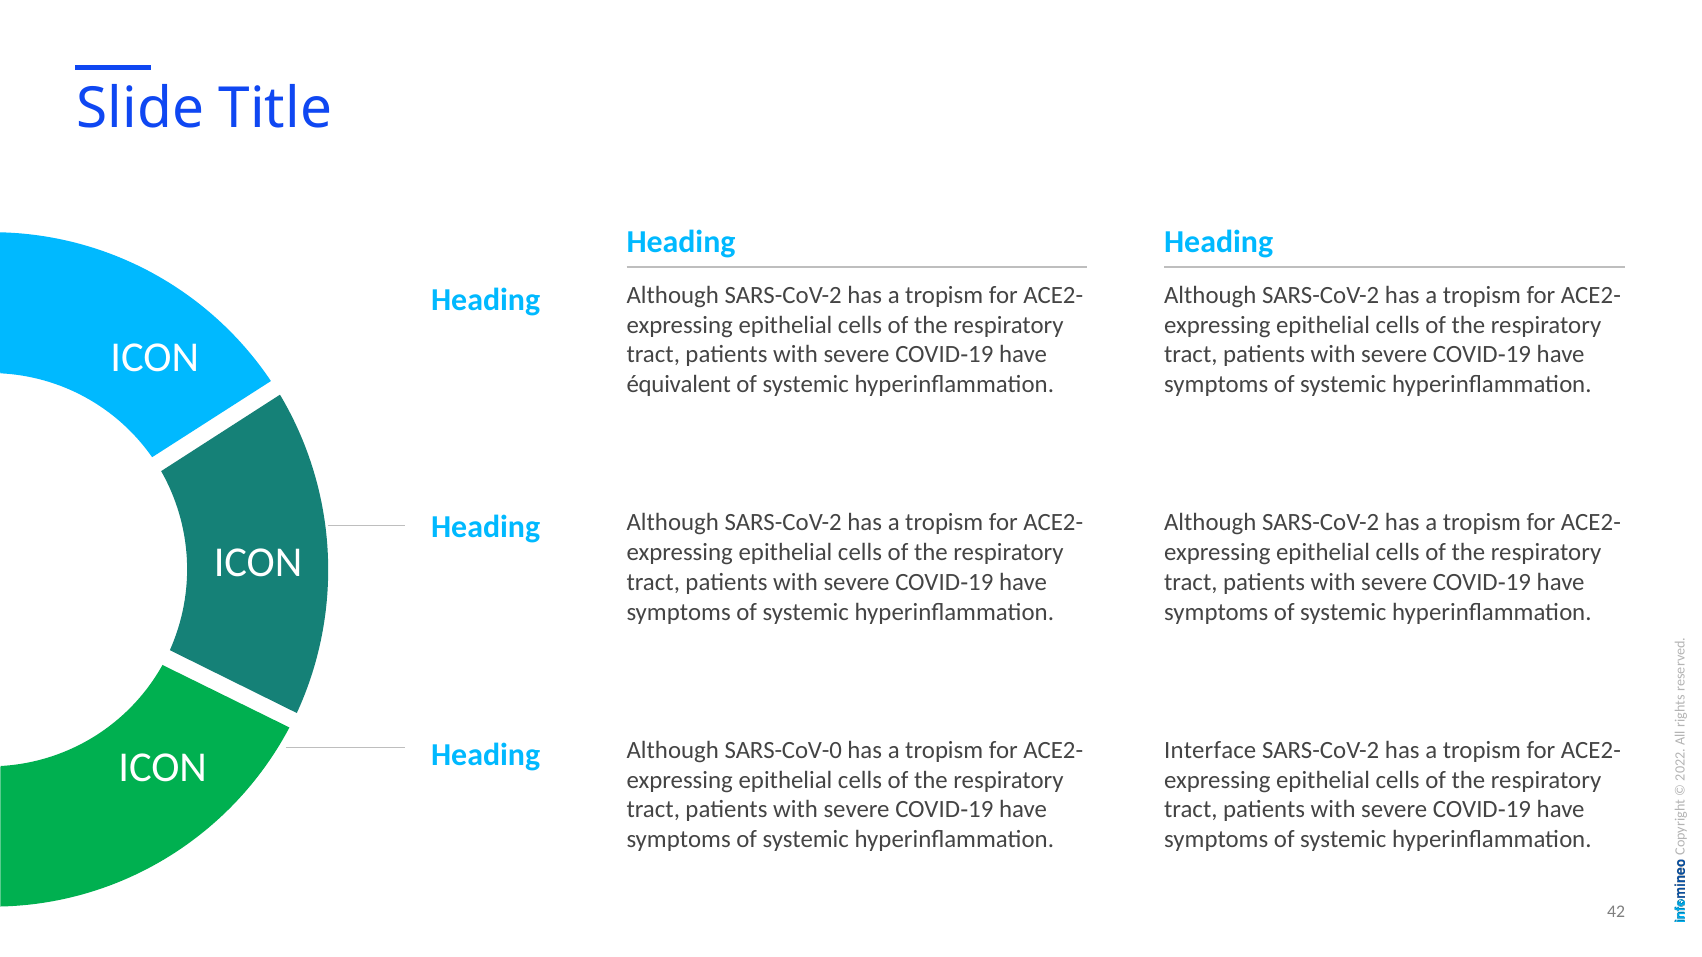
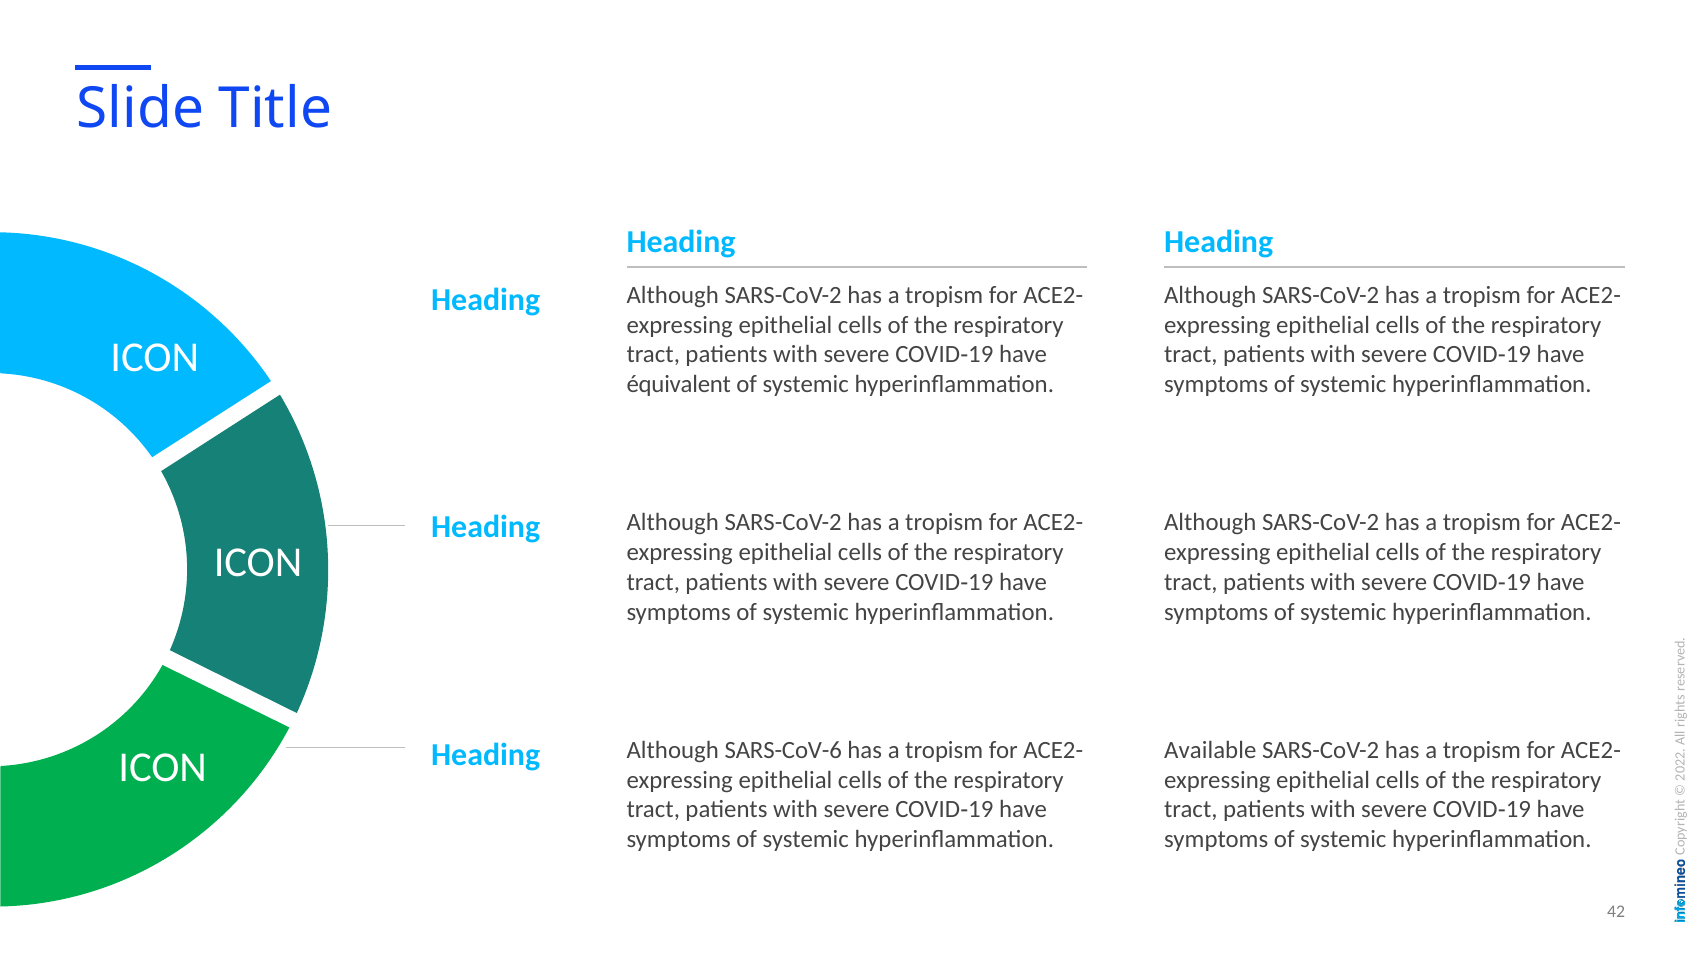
Interface: Interface -> Available (1210, 750)
SARS-CoV-0: SARS-CoV-0 -> SARS-CoV-6 (783, 750)
